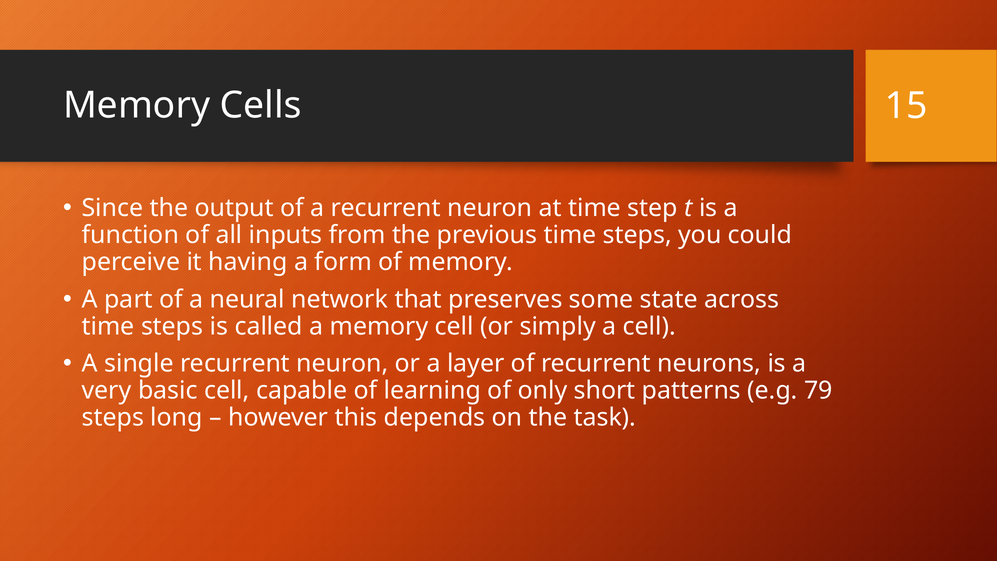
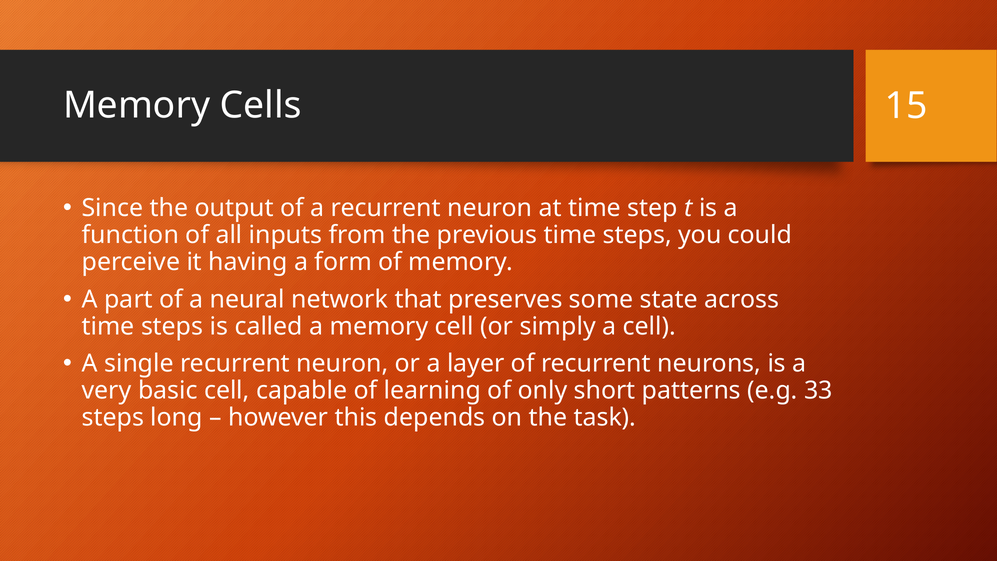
79: 79 -> 33 (818, 390)
